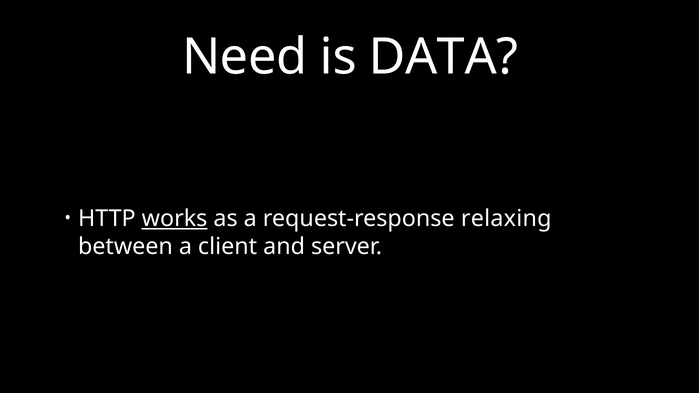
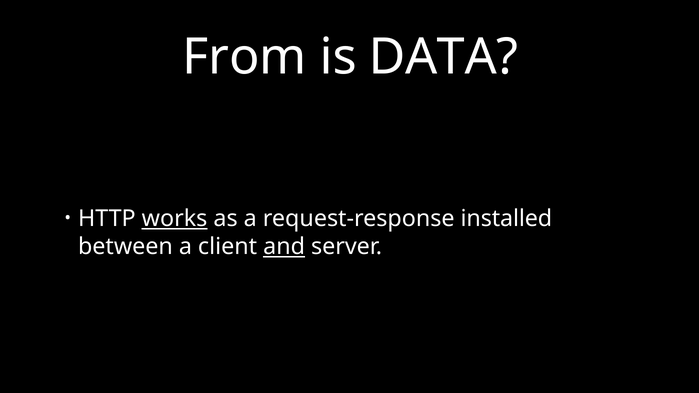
Need: Need -> From (244, 57)
relaxing: relaxing -> installed (506, 219)
and underline: none -> present (284, 247)
